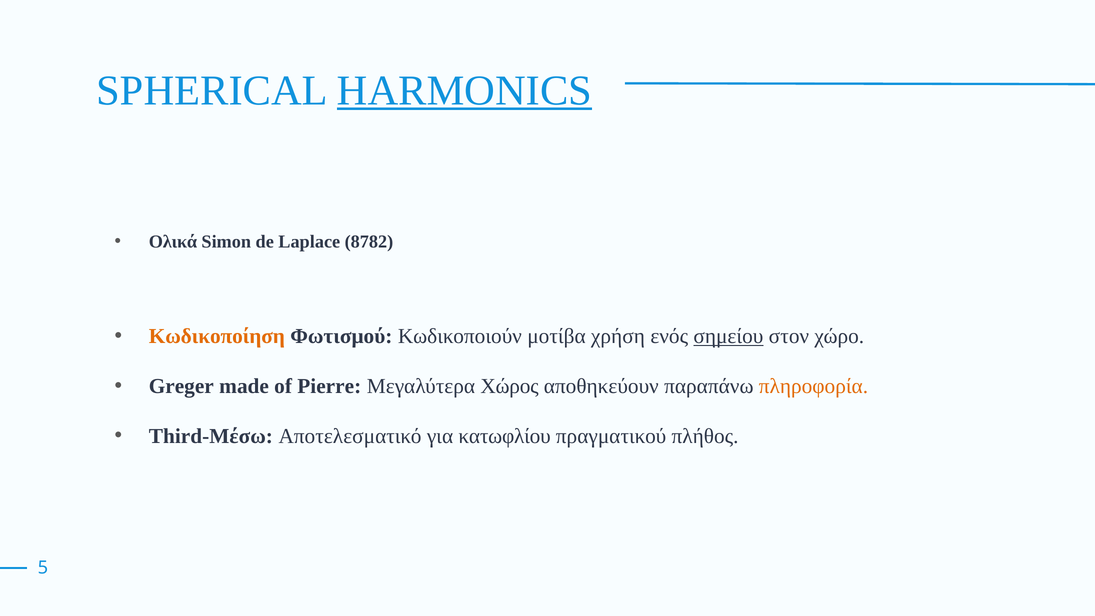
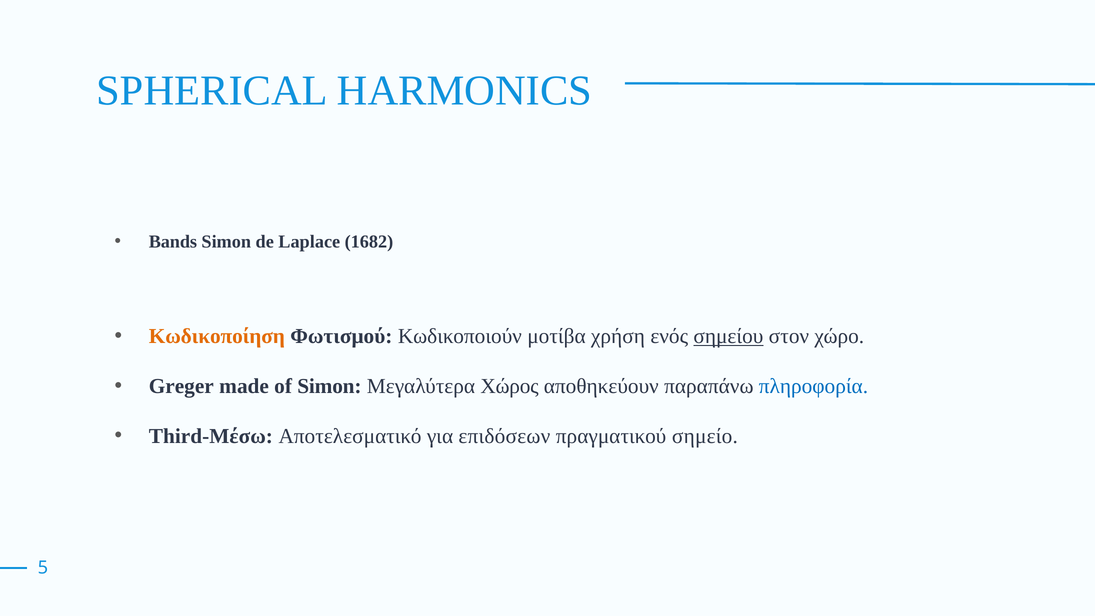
HARMONICS underline: present -> none (464, 91)
Ολικά: Ολικά -> Bands (173, 242)
8782: 8782 -> 1682 (369, 242)
of Pierre: Pierre -> Simon (329, 386)
πληροφορία colour: orange -> blue (813, 386)
κατωφλίου: κατωφλίου -> επιδόσεων (504, 436)
πλήθος: πλήθος -> σημείο (705, 436)
